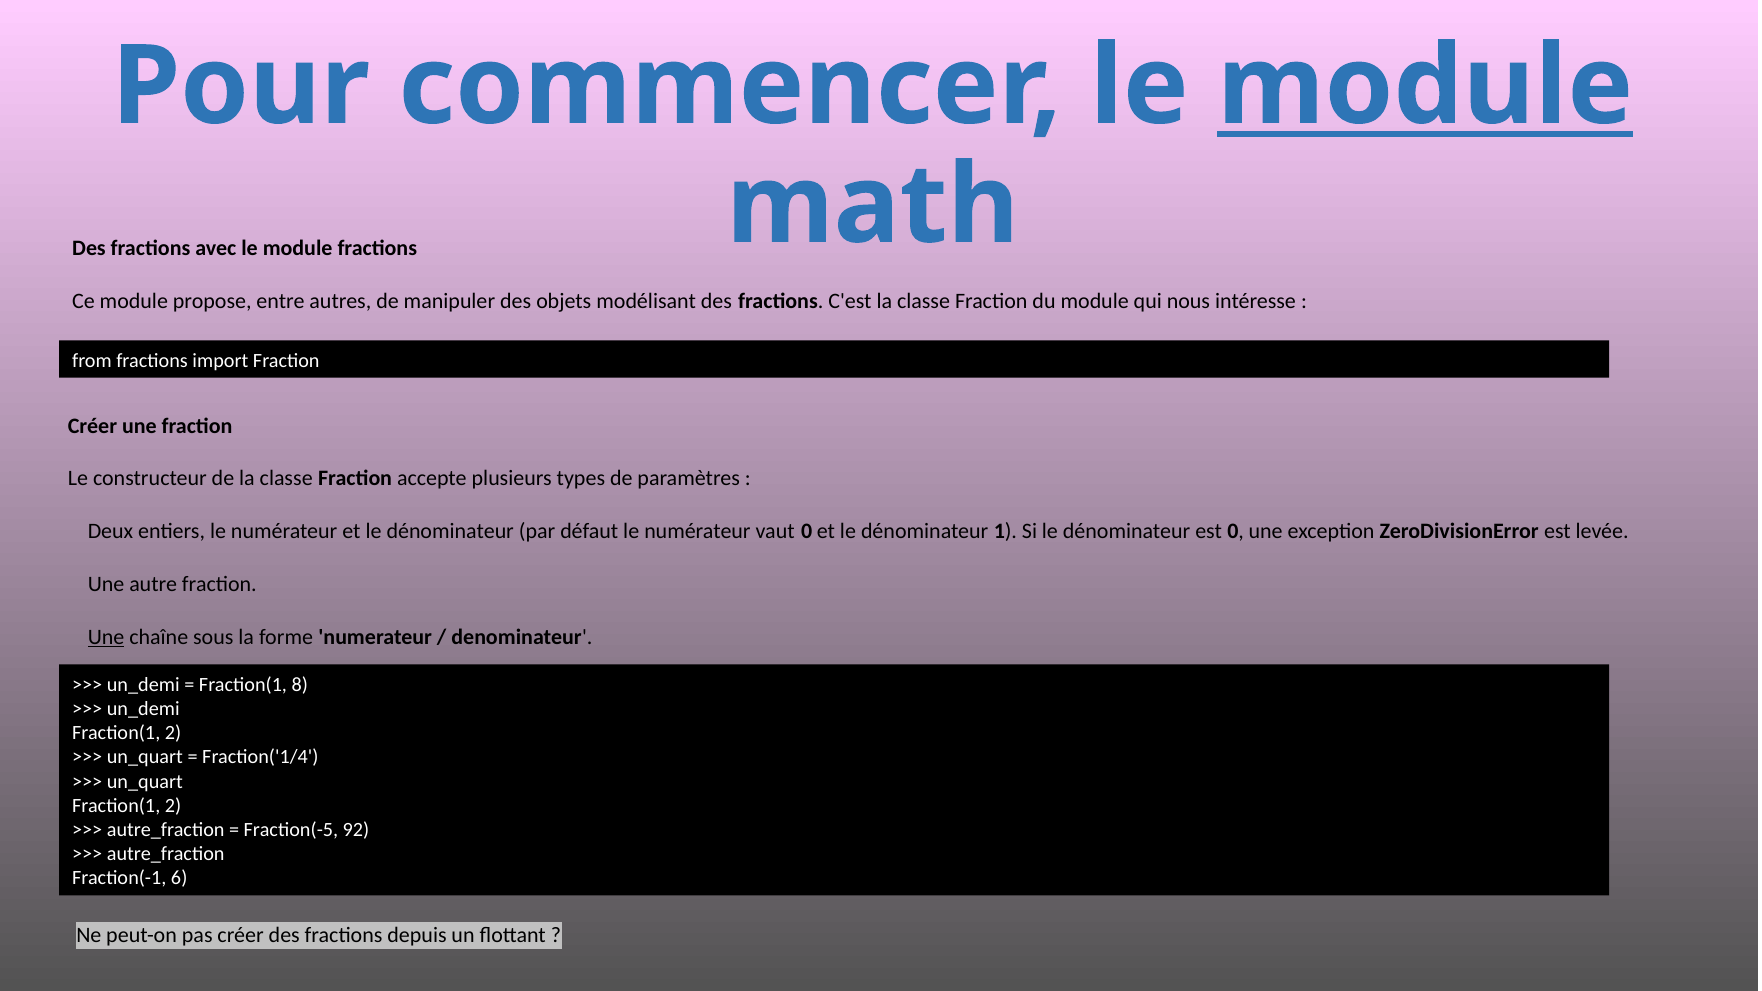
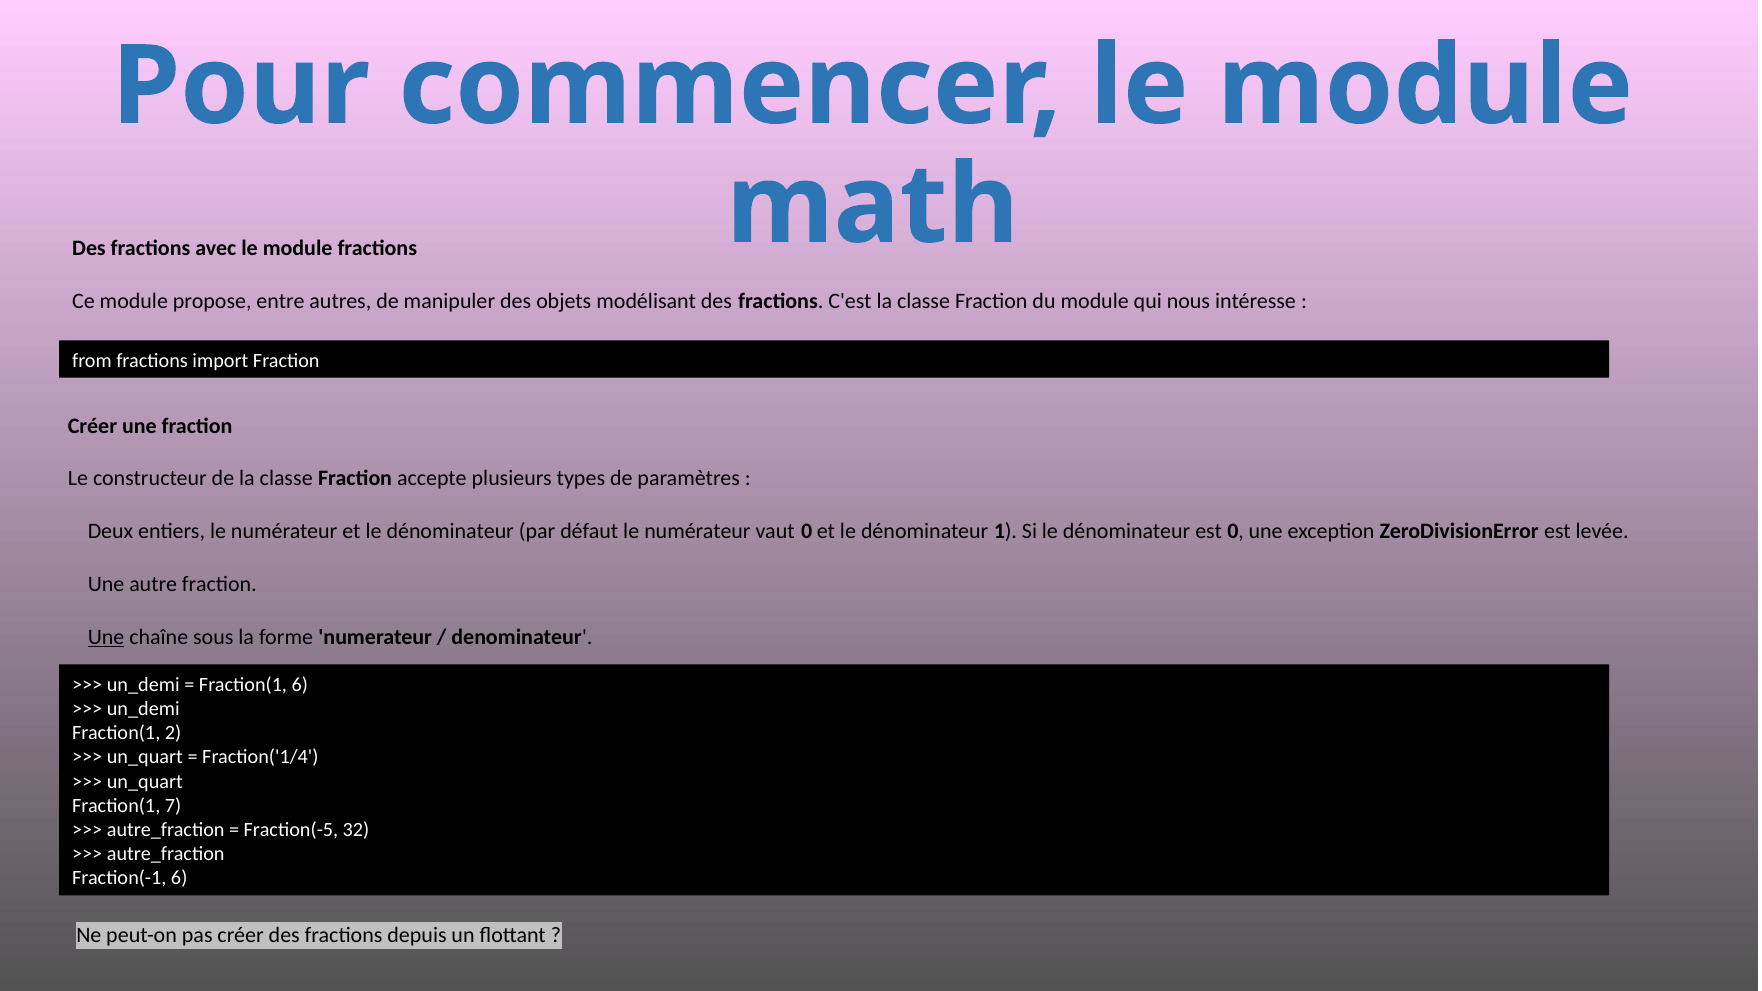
module underline: present -> none (1425, 87)
Fraction(1 8: 8 -> 6 (300, 684)
2: 2 -> 7 (173, 806)
92: 92 -> 32 (356, 830)
